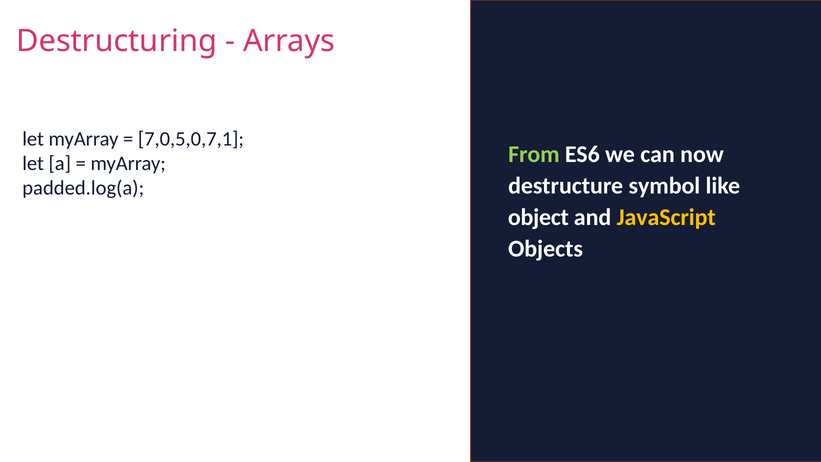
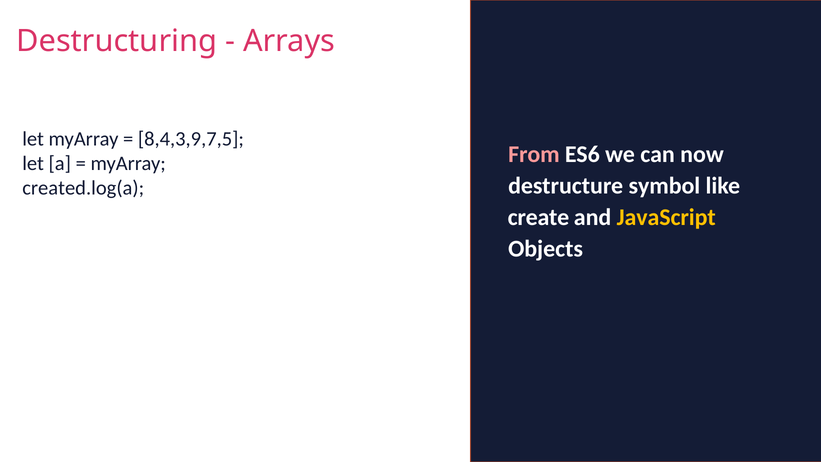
7,0,5,0,7,1: 7,0,5,0,7,1 -> 8,4,3,9,7,5 (191, 139)
From colour: light green -> pink (534, 154)
padded.log(a: padded.log(a -> created.log(a (83, 188)
object: object -> create (538, 217)
